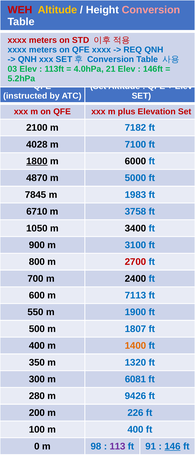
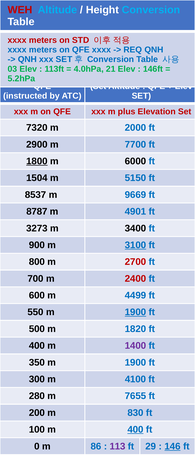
Altitude colour: yellow -> light blue (57, 10)
Conversion colour: pink -> light blue (151, 10)
2100: 2100 -> 7320 (37, 128)
7182: 7182 -> 2000 (135, 128)
4028: 4028 -> 2900 (37, 145)
7100: 7100 -> 7700 (135, 145)
4870: 4870 -> 1504 (37, 178)
5000: 5000 -> 5150 (135, 178)
7845: 7845 -> 8537 (36, 195)
1983: 1983 -> 9669 (135, 195)
6710: 6710 -> 8787 (37, 212)
3758: 3758 -> 4901 (135, 212)
1050: 1050 -> 3273 (37, 229)
3100 underline: none -> present (135, 245)
2400 colour: black -> red (135, 279)
7113: 7113 -> 4499 (135, 296)
1900 underline: none -> present (135, 313)
1807: 1807 -> 1820 (135, 329)
1400 colour: orange -> purple (135, 346)
350 m 1320: 1320 -> 1900 (135, 363)
6081: 6081 -> 4100 (135, 380)
9426: 9426 -> 7655 (135, 396)
226: 226 -> 830 (135, 413)
400 underline: none -> present (135, 430)
98: 98 -> 86 (96, 447)
91: 91 -> 29 (151, 447)
